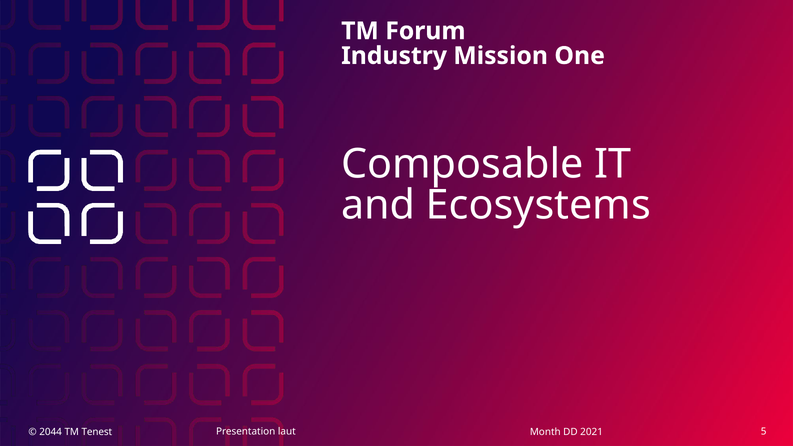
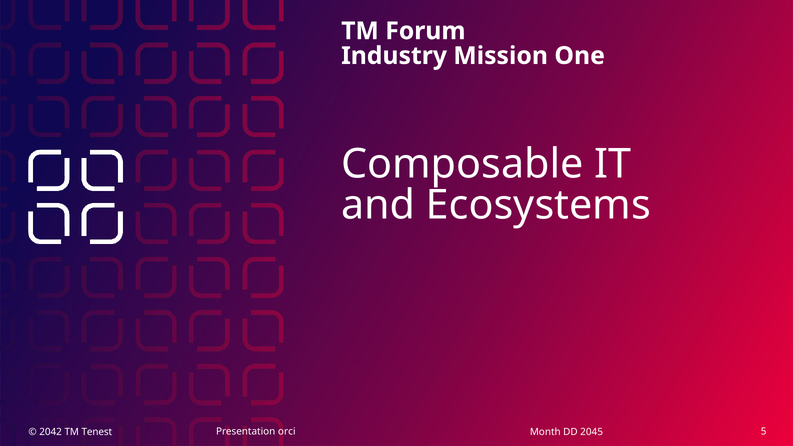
laut: laut -> orci (287, 432)
2044: 2044 -> 2042 (51, 432)
2021: 2021 -> 2045 (592, 432)
